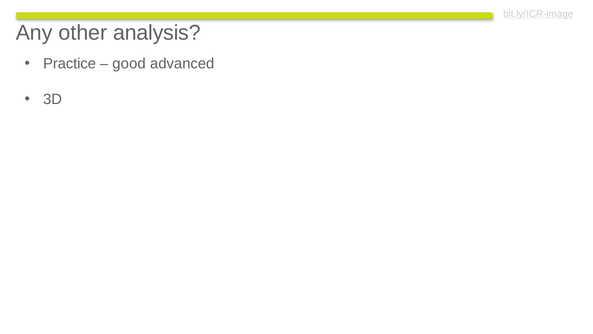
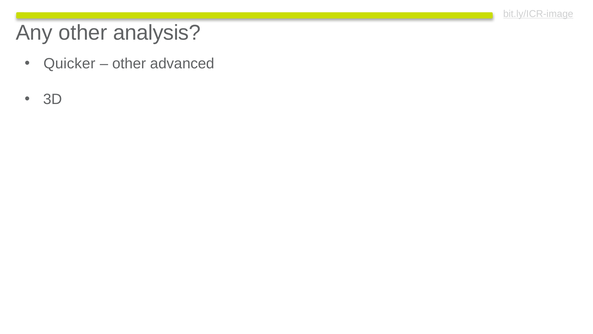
Practice: Practice -> Quicker (69, 64)
good: good -> other (129, 64)
